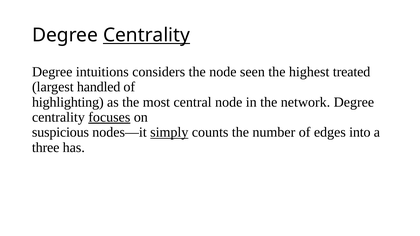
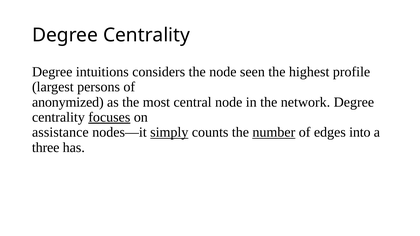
Centrality underline: present -> none (146, 35)
treated: treated -> profile (352, 72)
handled: handled -> persons (99, 87)
highlighting: highlighting -> anonymized (68, 102)
suspicious: suspicious -> assistance (60, 132)
number underline: none -> present (274, 132)
